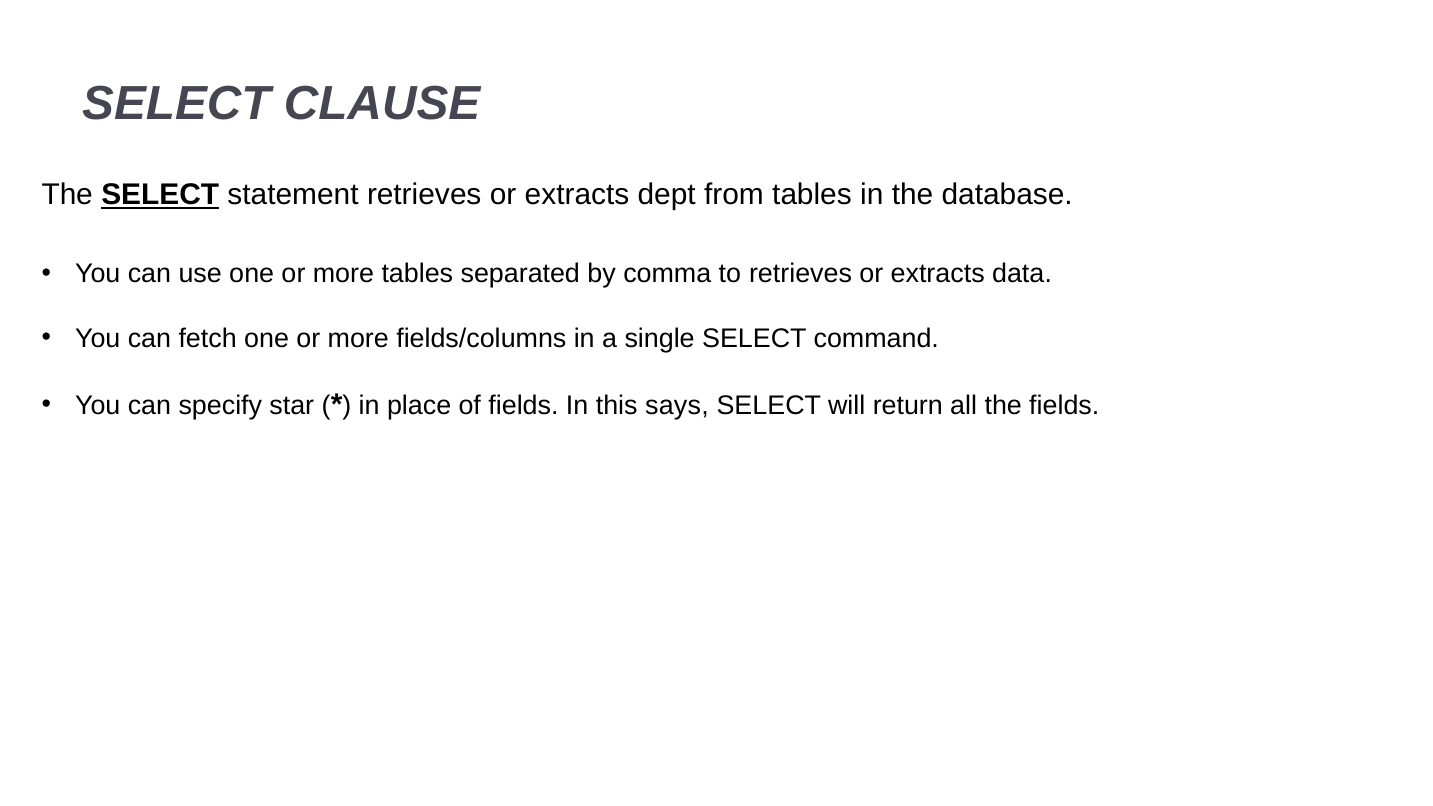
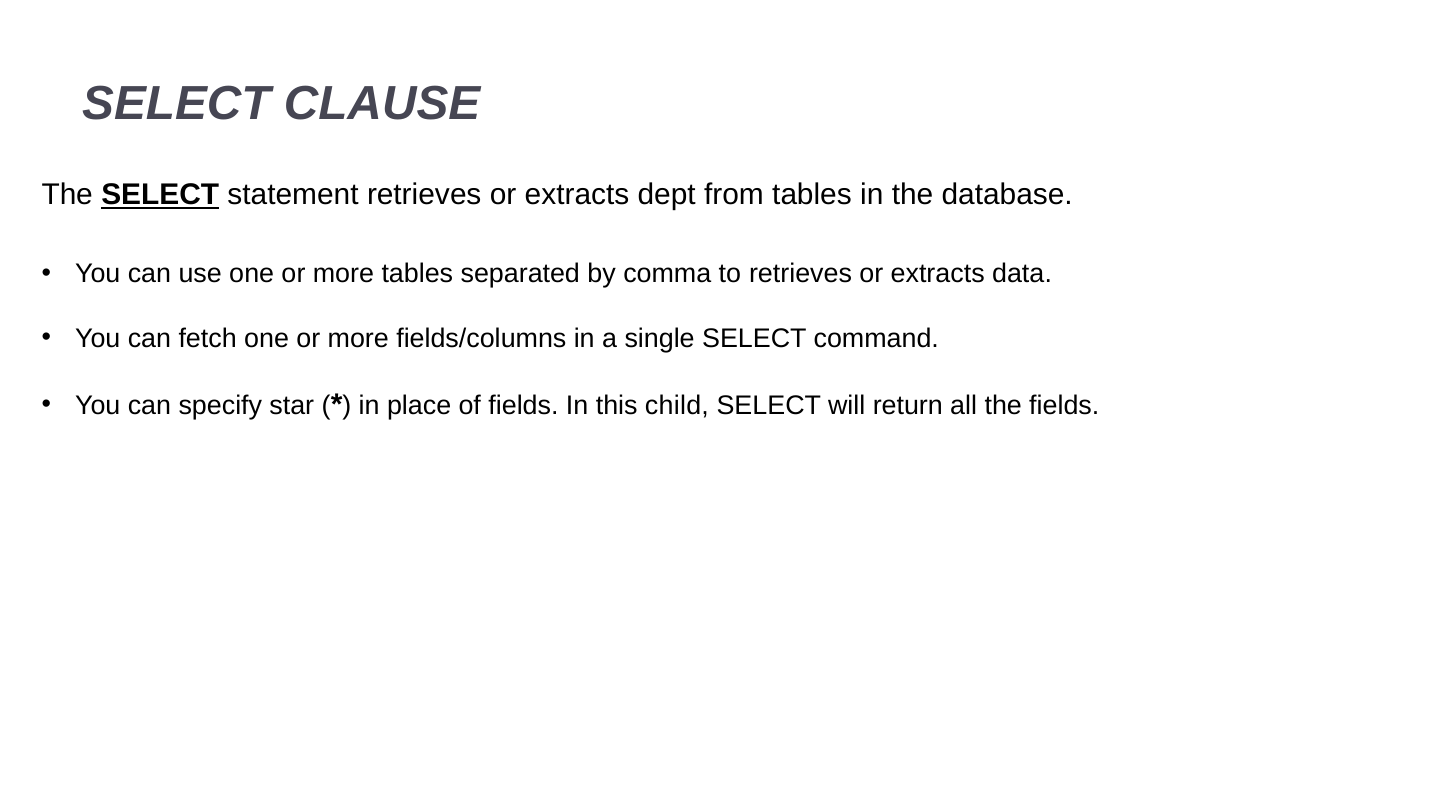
says: says -> child (677, 406)
